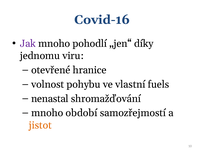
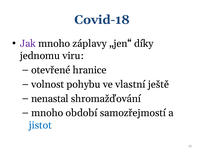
Covid-16: Covid-16 -> Covid-18 (102, 20)
pohodlí: pohodlí -> záplavy (90, 44)
fuels: fuels -> ještě (158, 84)
jistot colour: orange -> blue (40, 125)
